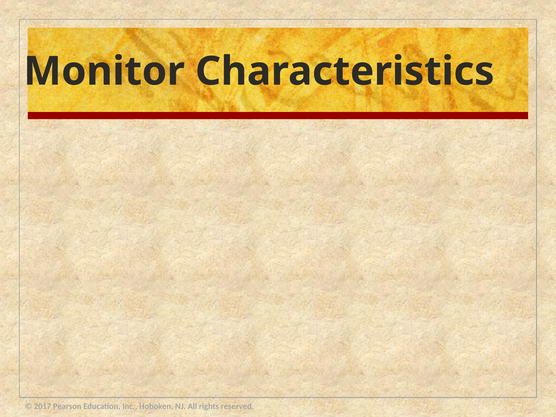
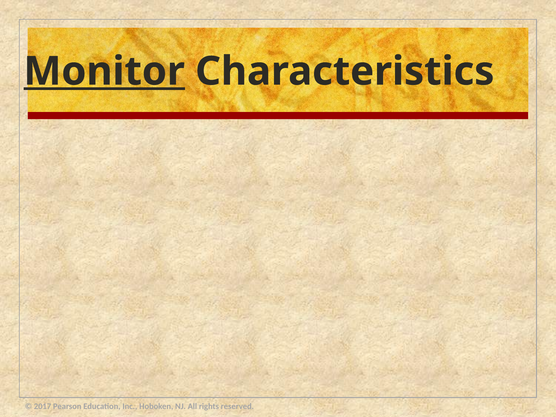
Monitor underline: none -> present (104, 71)
